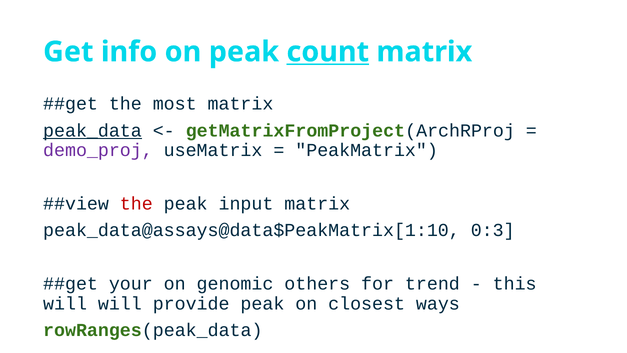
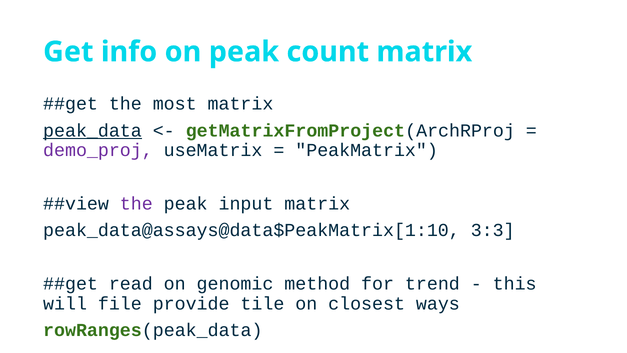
count underline: present -> none (328, 52)
the colour: red -> purple (136, 204)
0:3: 0:3 -> 3:3 (493, 230)
your: your -> read (131, 284)
others: others -> method (317, 284)
will will: will -> file (120, 303)
provide peak: peak -> tile (262, 303)
